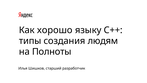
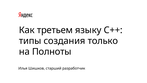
хорошо: хорошо -> третьем (55, 30)
людям: людям -> только (103, 41)
